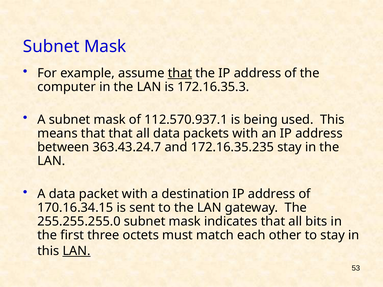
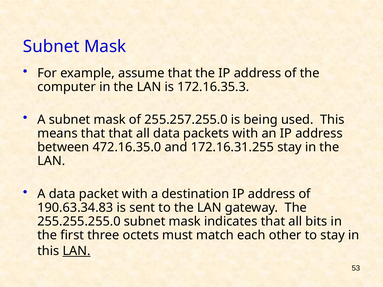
that underline: present -> none (180, 73)
112.570.937.1: 112.570.937.1 -> 255.257.255.0 (186, 120)
363.43.24.7: 363.43.24.7 -> 472.16.35.0 (127, 147)
172.16.35.235: 172.16.35.235 -> 172.16.31.255 (232, 147)
170.16.34.15: 170.16.34.15 -> 190.63.34.83 (75, 208)
